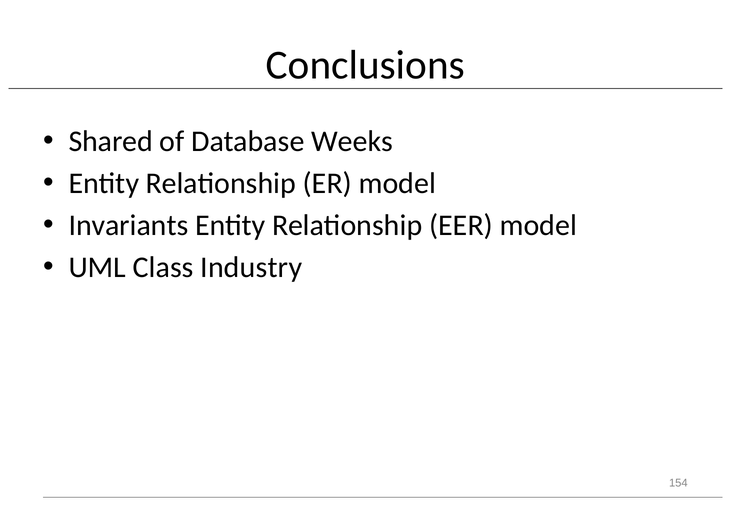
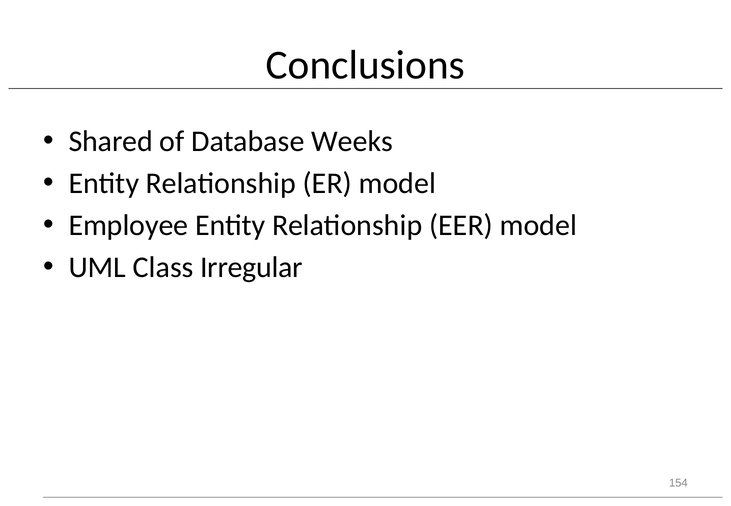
Invariants: Invariants -> Employee (128, 226)
Industry: Industry -> Irregular (251, 268)
